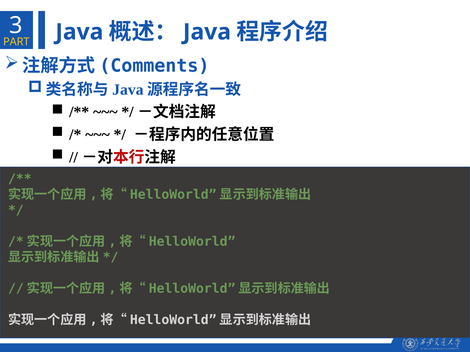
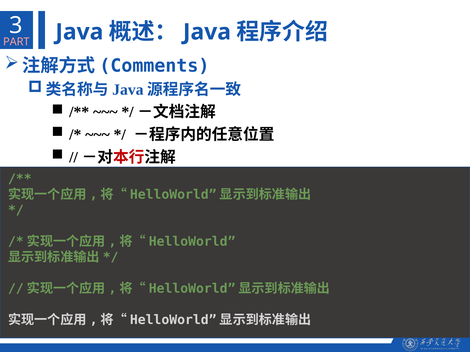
PART colour: yellow -> pink (16, 42)
